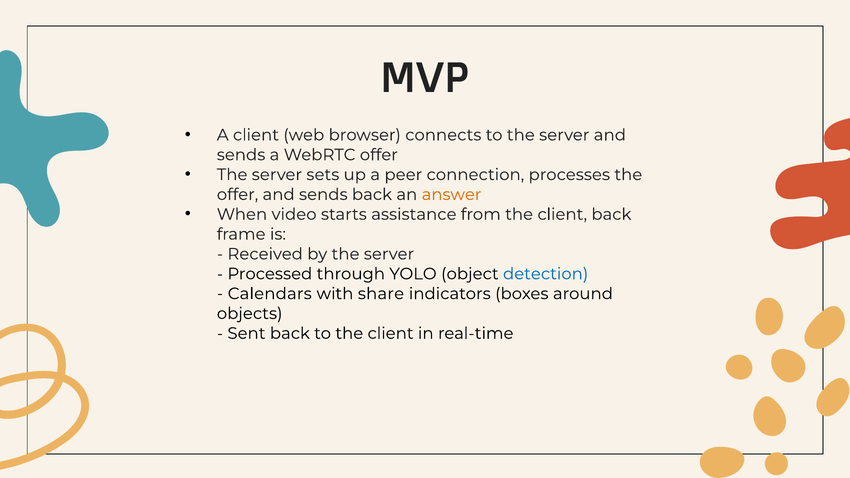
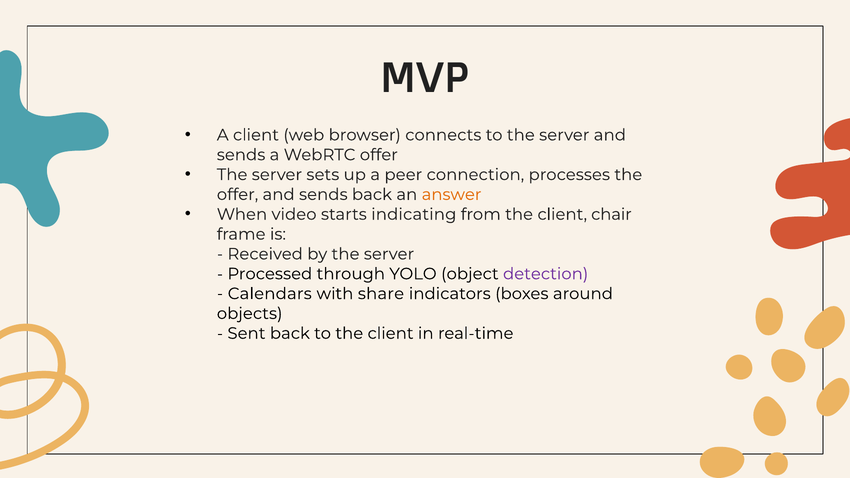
assistance: assistance -> indicating (414, 214)
client back: back -> chair (611, 214)
detection colour: blue -> purple (546, 274)
